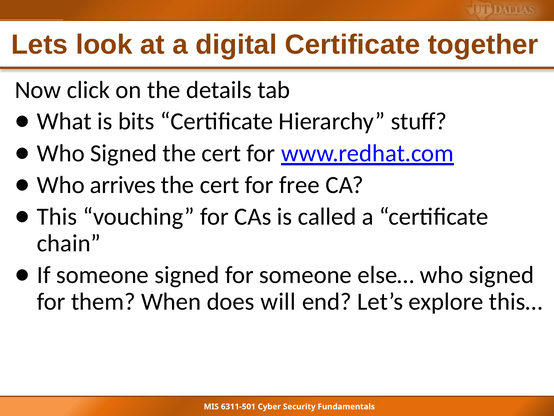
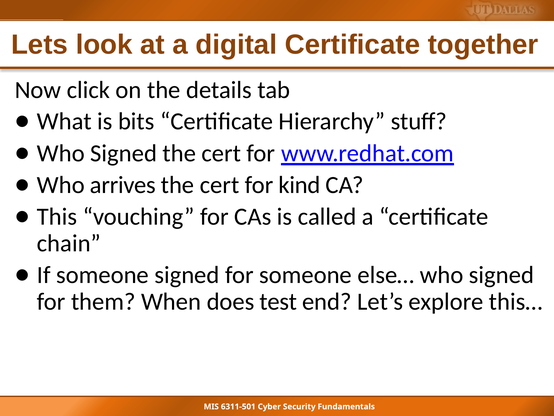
free: free -> kind (300, 185)
will: will -> test (278, 301)
